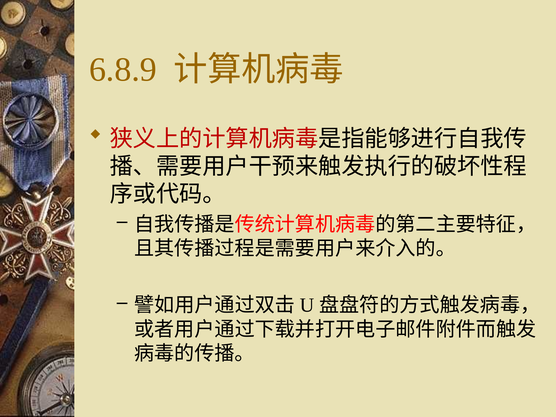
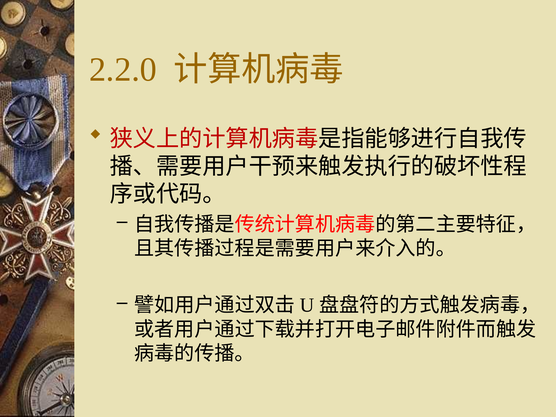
6.8.9: 6.8.9 -> 2.2.0 (123, 70)
